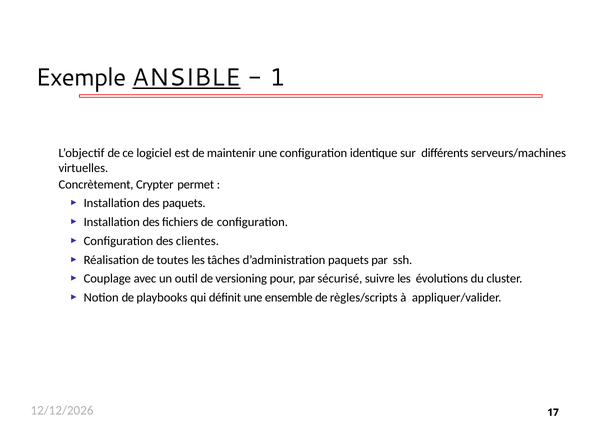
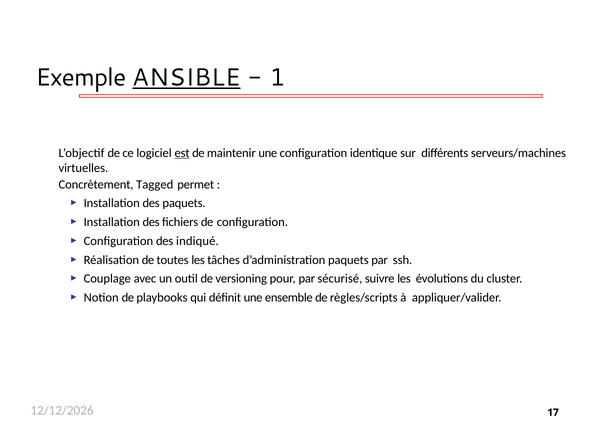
est underline: none -> present (182, 153)
Crypter: Crypter -> Tagged (155, 184)
clientes: clientes -> indiqué (197, 241)
